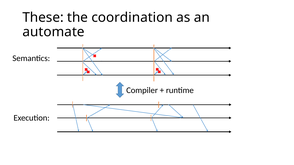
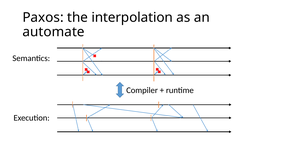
These: These -> Paxos (43, 17)
coordination: coordination -> interpolation (132, 17)
